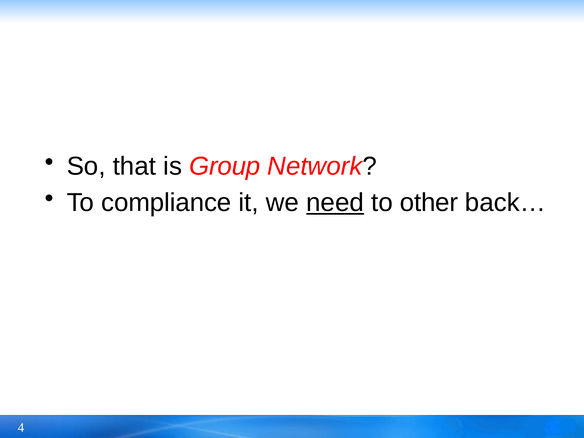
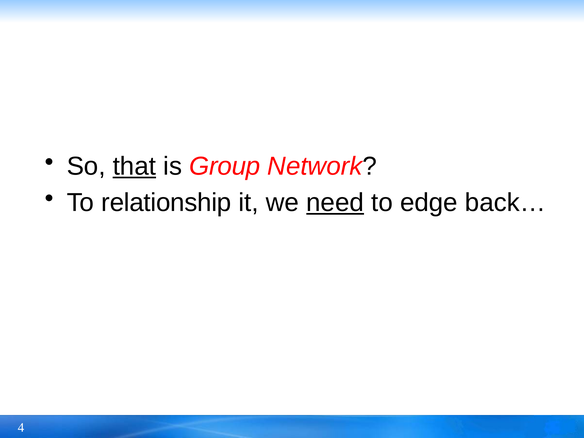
that underline: none -> present (134, 166)
compliance: compliance -> relationship (166, 203)
other: other -> edge (429, 203)
